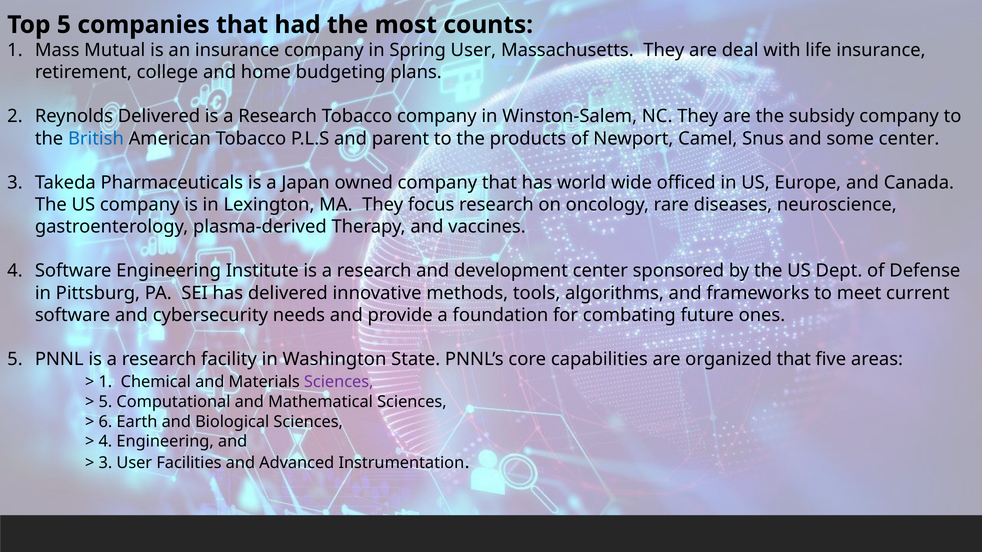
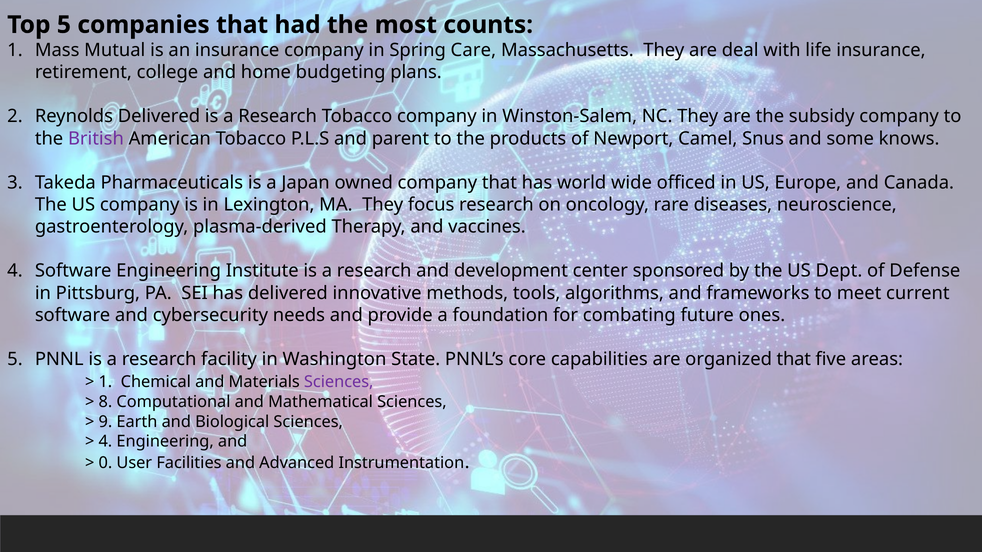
Spring User: User -> Care (473, 50)
British colour: blue -> purple (96, 139)
some center: center -> knows (909, 139)
5: 5 -> 8 (105, 402)
6: 6 -> 9 (105, 422)
3: 3 -> 0 (105, 463)
